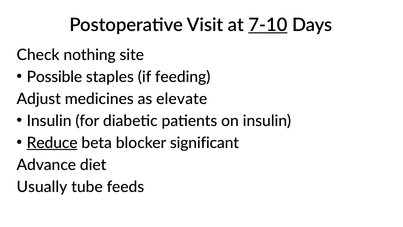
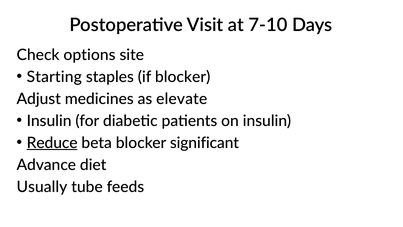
7-10 underline: present -> none (268, 25)
nothing: nothing -> options (90, 55)
Possible: Possible -> Starting (54, 77)
if feeding: feeding -> blocker (183, 77)
